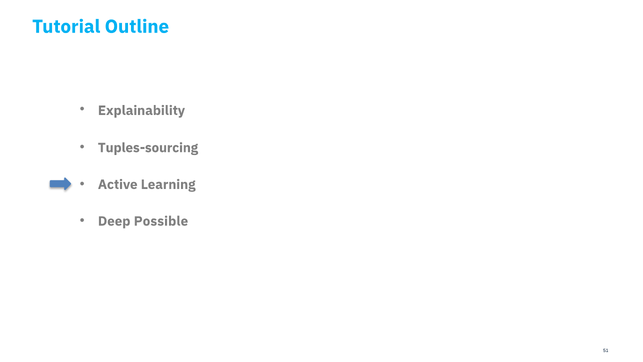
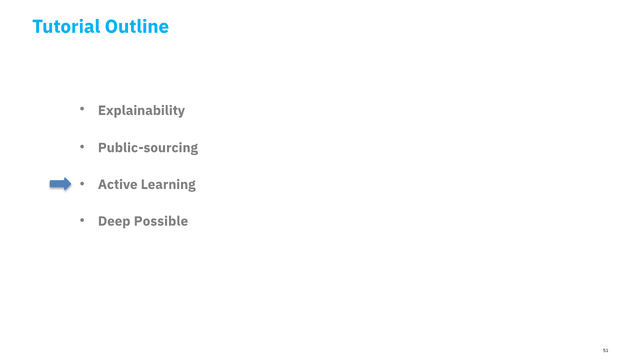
Tuples-sourcing: Tuples-sourcing -> Public-sourcing (148, 148)
